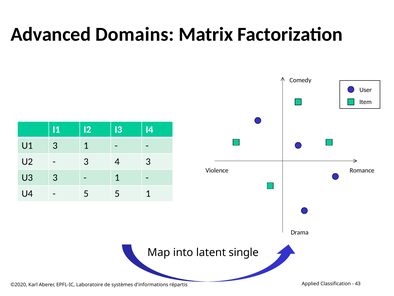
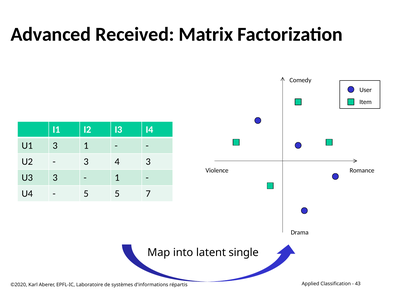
Domains: Domains -> Received (135, 34)
5 1: 1 -> 7 (148, 193)
